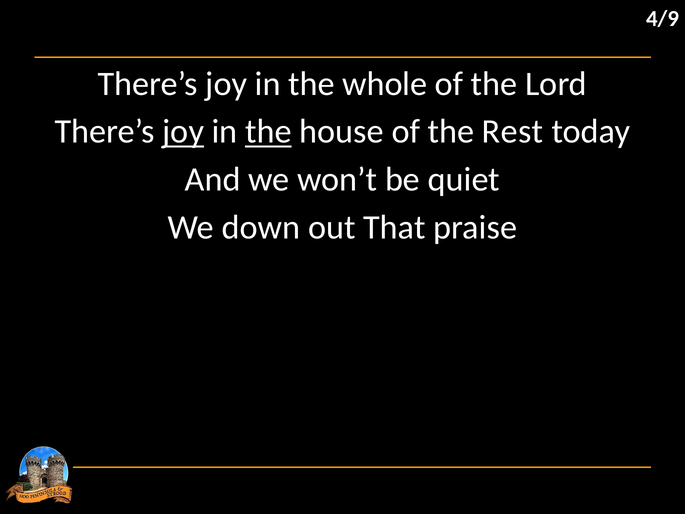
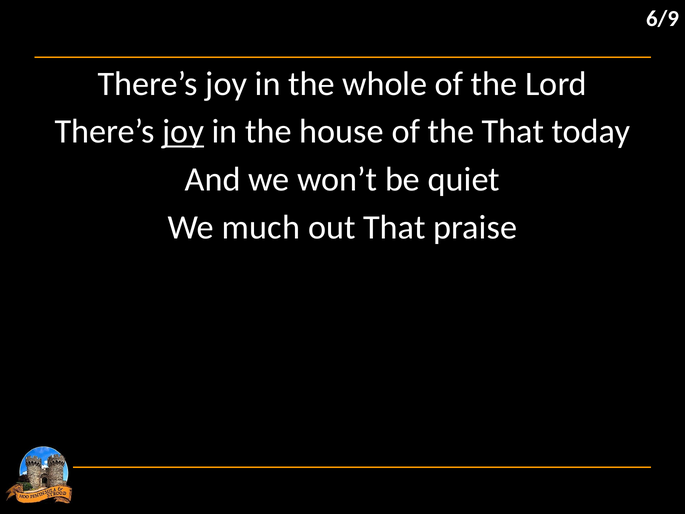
4/9: 4/9 -> 6/9 (662, 19)
the underline: present -> none (268, 132)
the Rest: Rest -> That (513, 132)
down: down -> much (261, 228)
